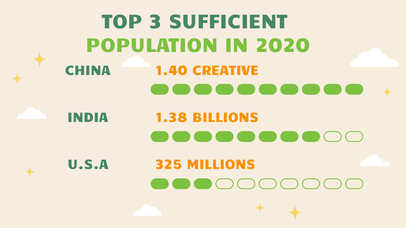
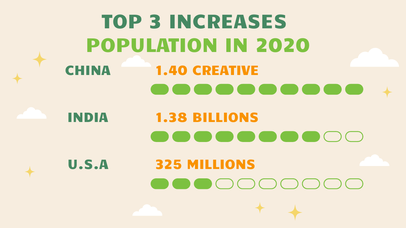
SUFFICIENT: SUFFICIENT -> INCREASES (228, 22)
